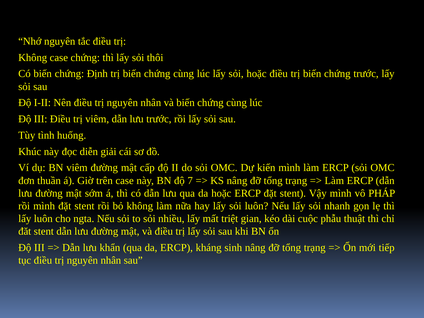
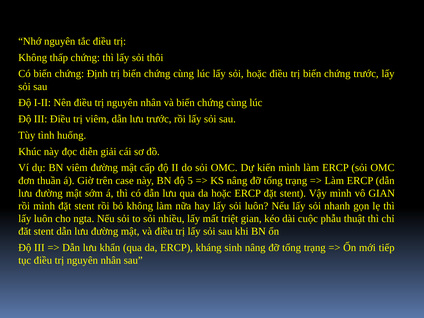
Không case: case -> thấp (59, 58)
7: 7 -> 5 (190, 181)
vô PHÁP: PHÁP -> GIAN (382, 193)
